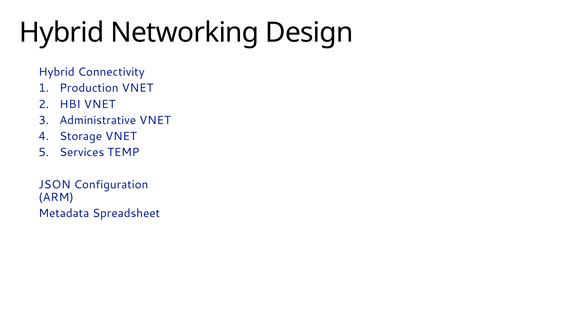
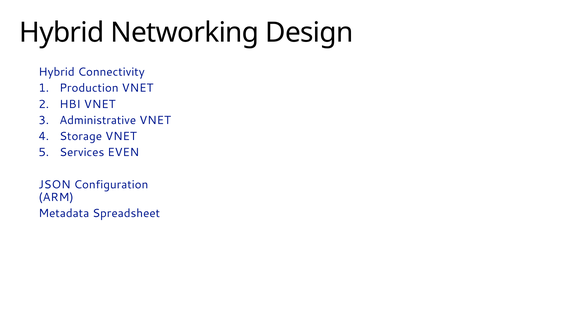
TEMP: TEMP -> EVEN (123, 152)
